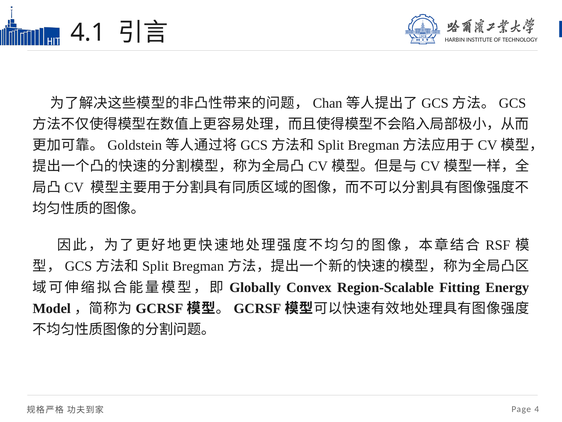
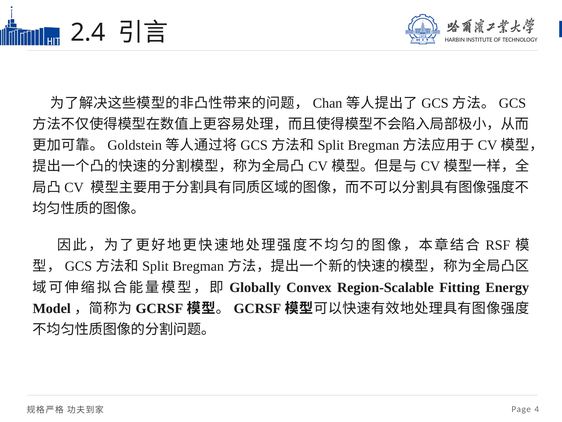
4.1: 4.1 -> 2.4 (88, 32)
